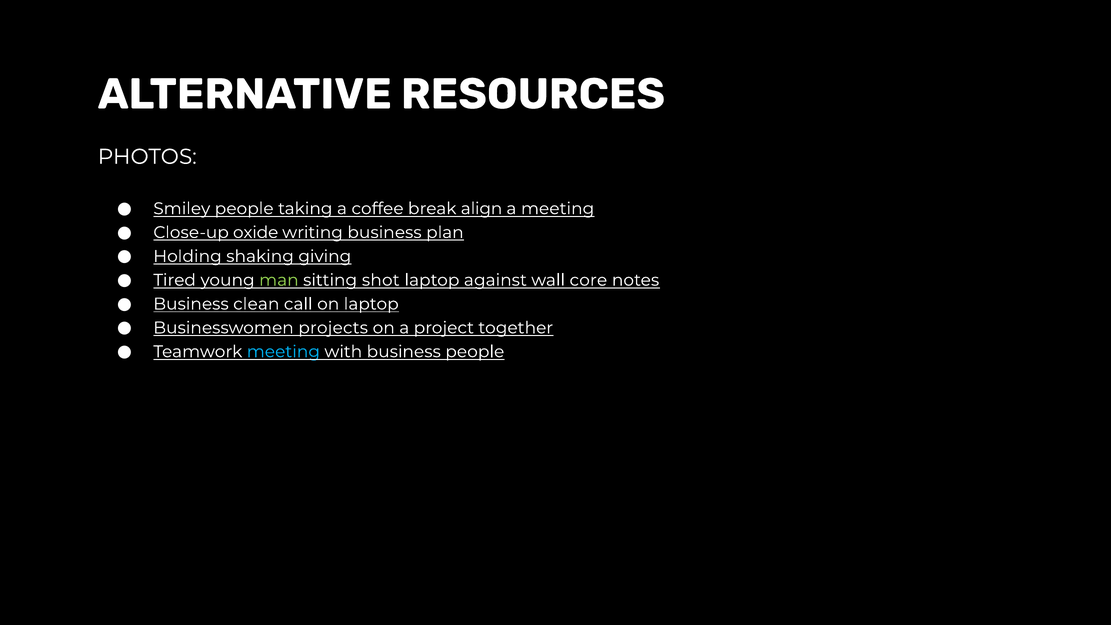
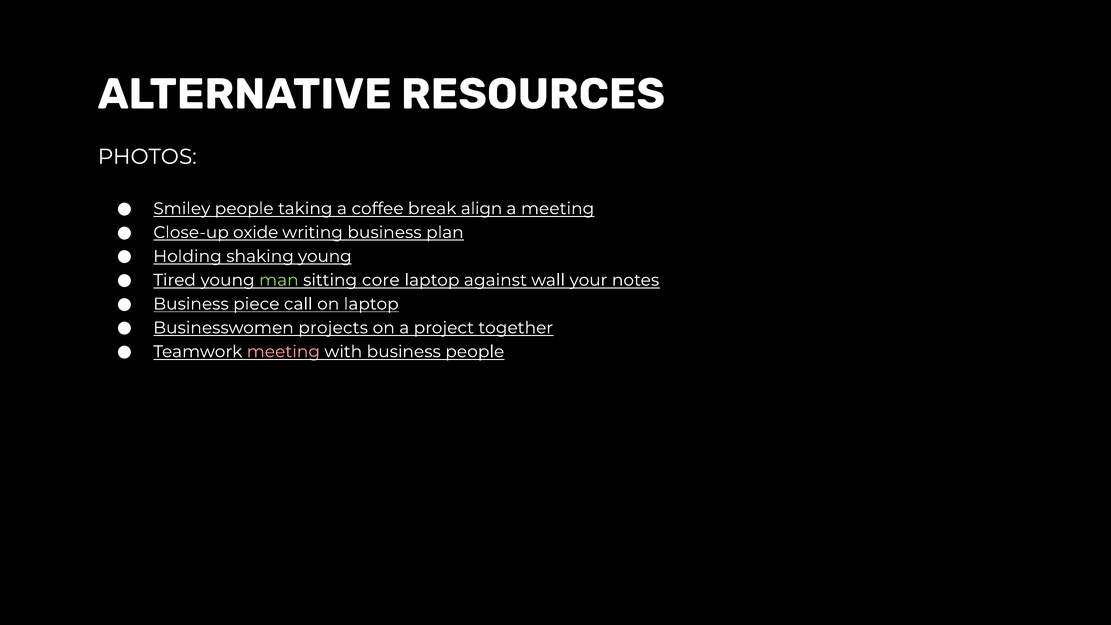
shaking giving: giving -> young (325, 256)
shot: shot -> core (381, 280)
core: core -> your (588, 280)
clean: clean -> piece (256, 304)
meeting colour: light blue -> pink (283, 352)
